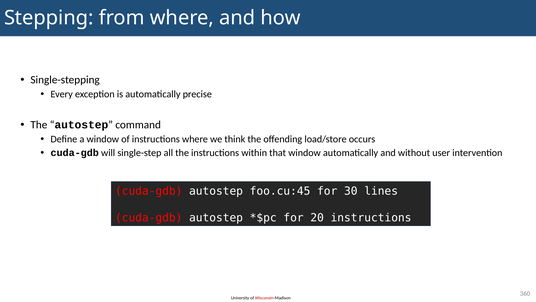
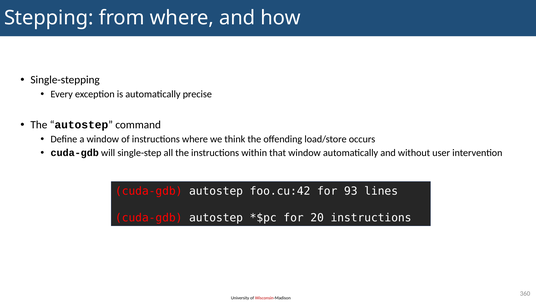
foo.cu:45: foo.cu:45 -> foo.cu:42 (280, 191)
30: 30 -> 93 (351, 191)
